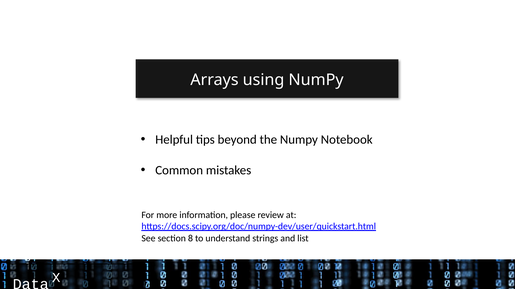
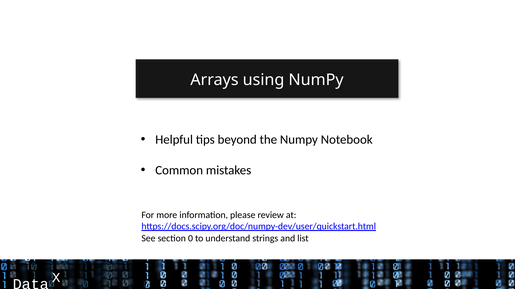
8: 8 -> 0 (190, 239)
